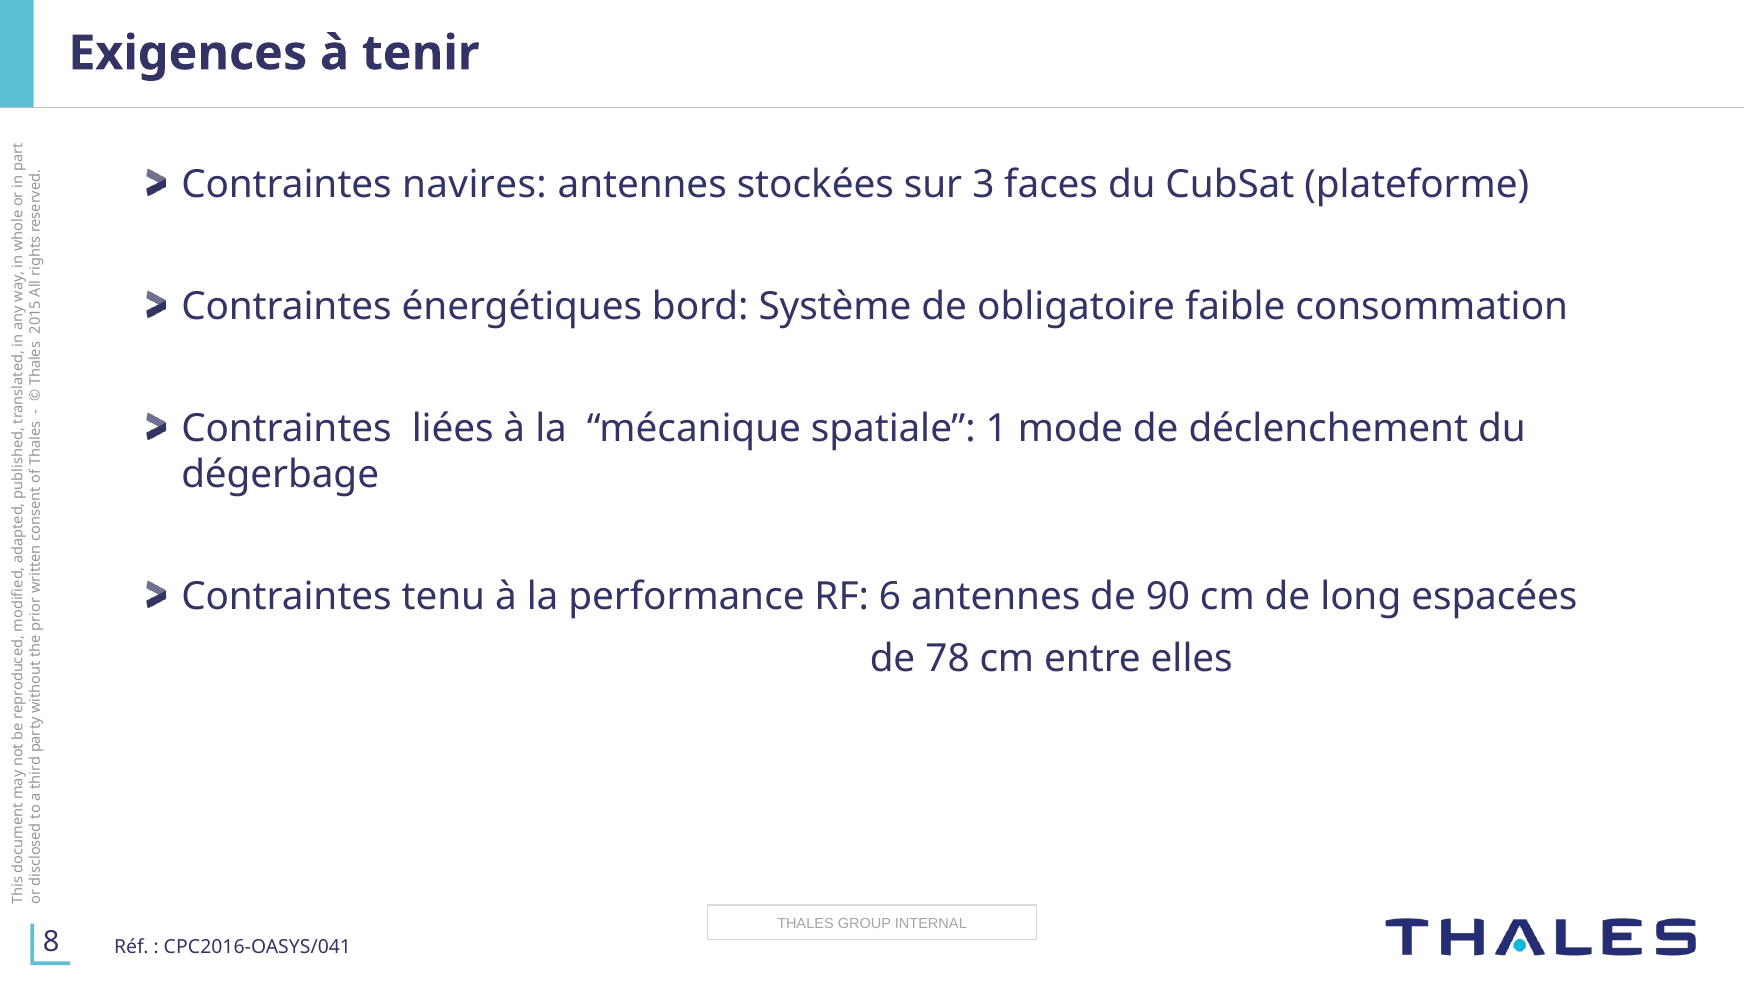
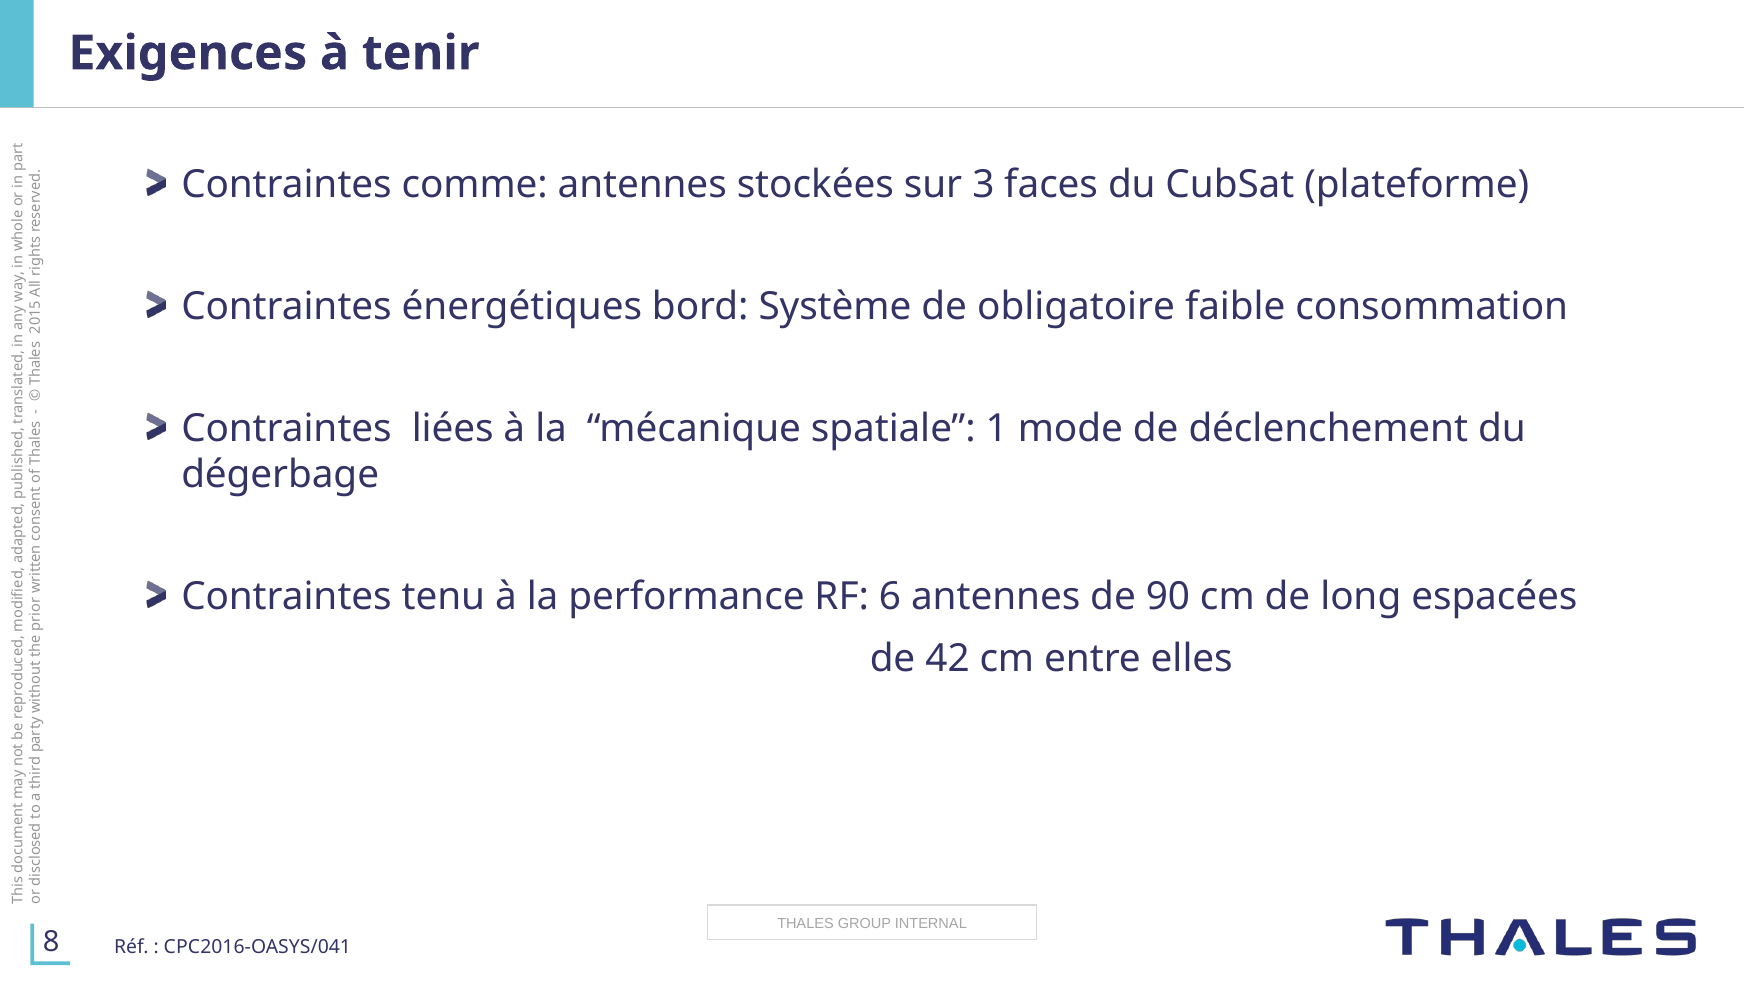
navires: navires -> comme (475, 184)
78: 78 -> 42 (948, 658)
